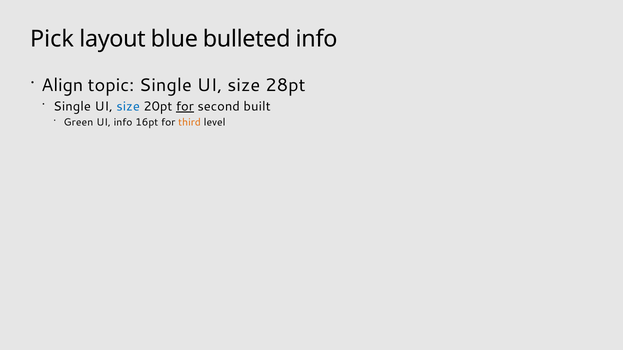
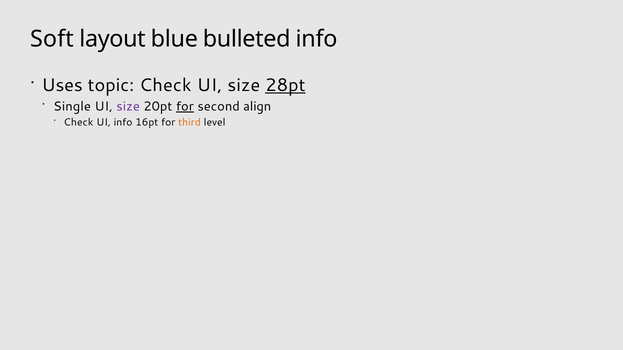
Pick: Pick -> Soft (52, 39)
Align: Align -> Uses (62, 86)
topic Single: Single -> Check (165, 86)
28pt underline: none -> present (285, 86)
size colour: blue -> purple (128, 106)
built: built -> align (257, 106)
Green: Green -> Check (78, 122)
